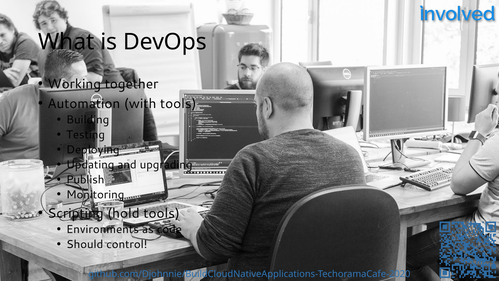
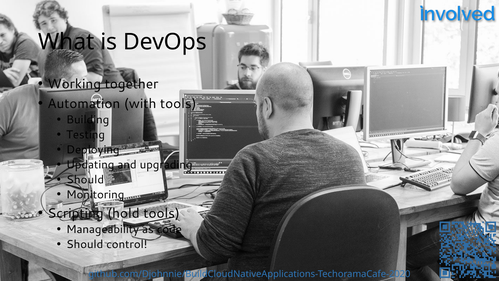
Publish: Publish -> Should (85, 179)
Environments: Environments -> Manageability (103, 229)
